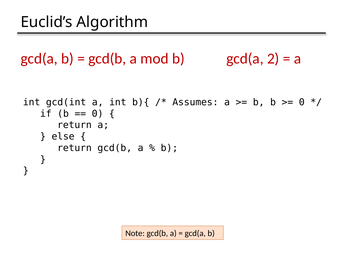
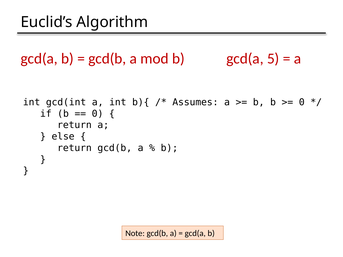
2: 2 -> 5 (273, 59)
